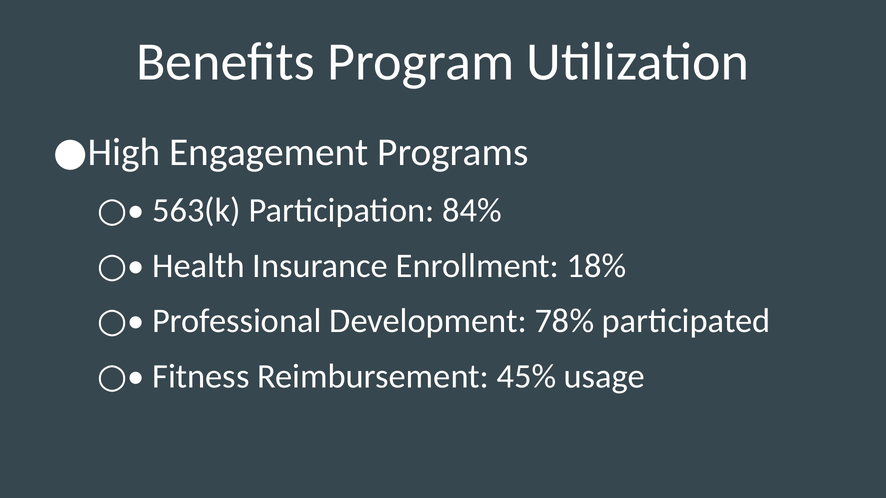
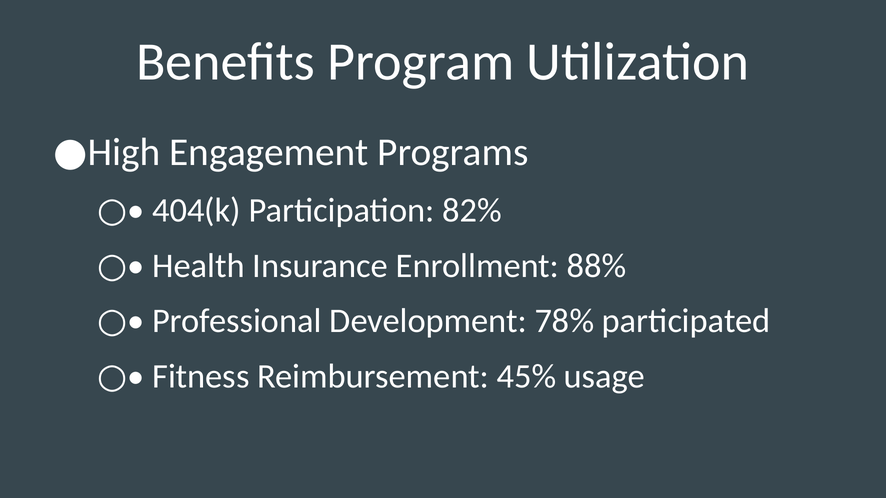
563(k: 563(k -> 404(k (197, 211)
84%: 84% -> 82% (472, 211)
18%: 18% -> 88% (597, 266)
